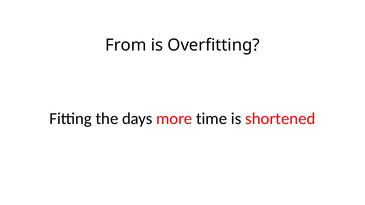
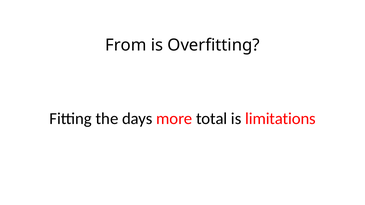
time: time -> total (212, 119)
shortened: shortened -> limitations (280, 119)
